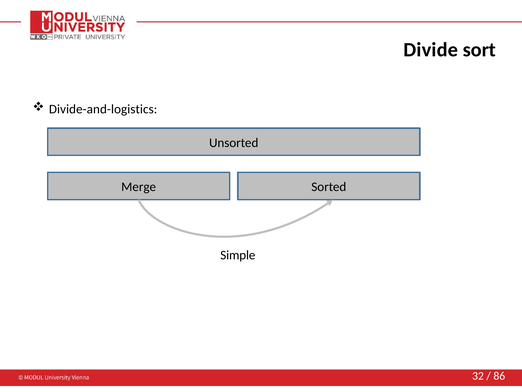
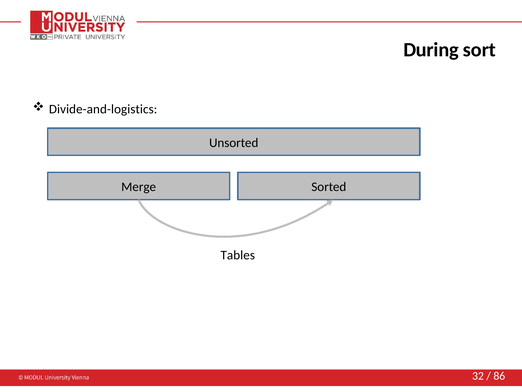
Divide: Divide -> During (431, 50)
Simple: Simple -> Tables (238, 255)
